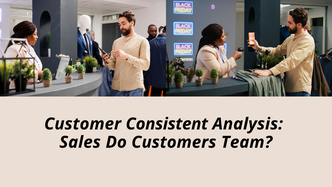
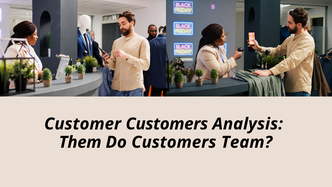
Customer Consistent: Consistent -> Customers (167, 124)
Sales: Sales -> Them (80, 142)
